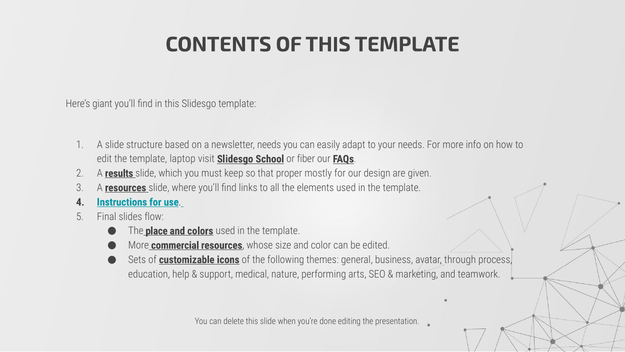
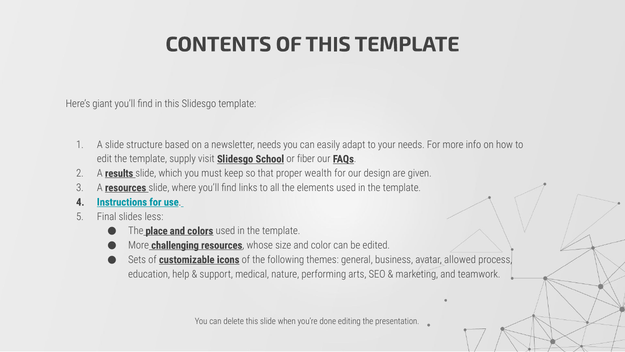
laptop: laptop -> supply (183, 159)
mostly: mostly -> wealth (318, 173)
flow: flow -> less (154, 216)
commercial: commercial -> challenging (175, 245)
through: through -> allowed (460, 259)
